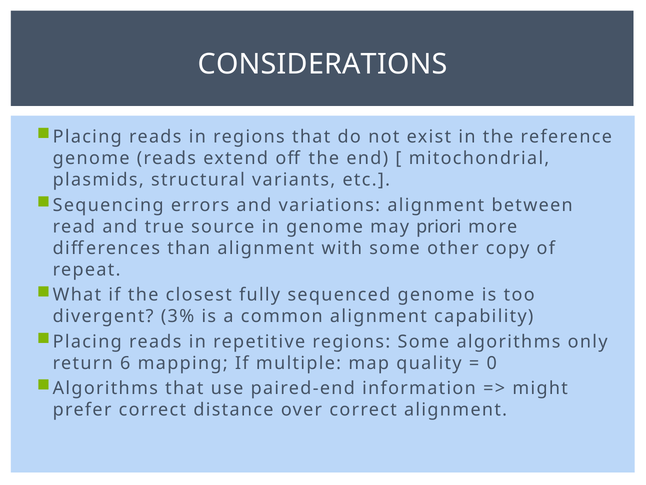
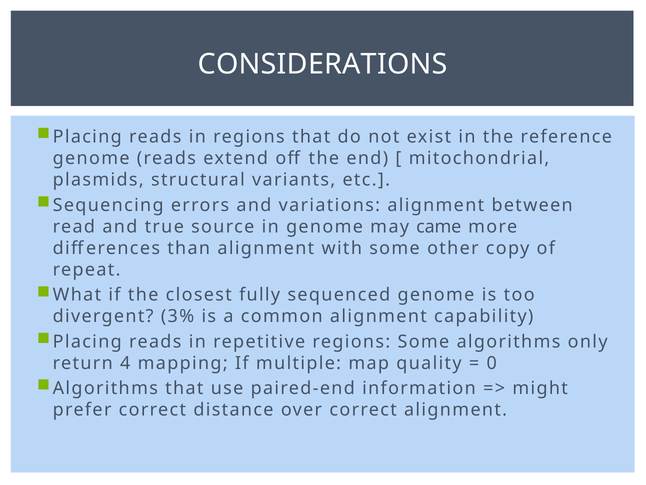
priori: priori -> came (439, 226)
6: 6 -> 4 (125, 363)
